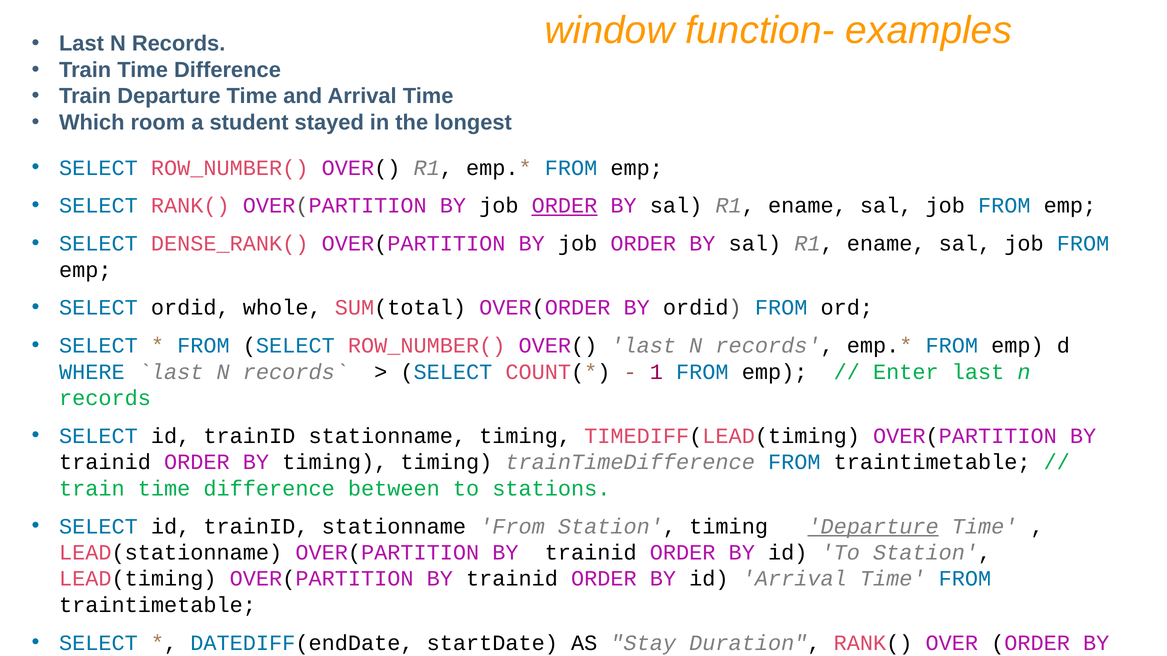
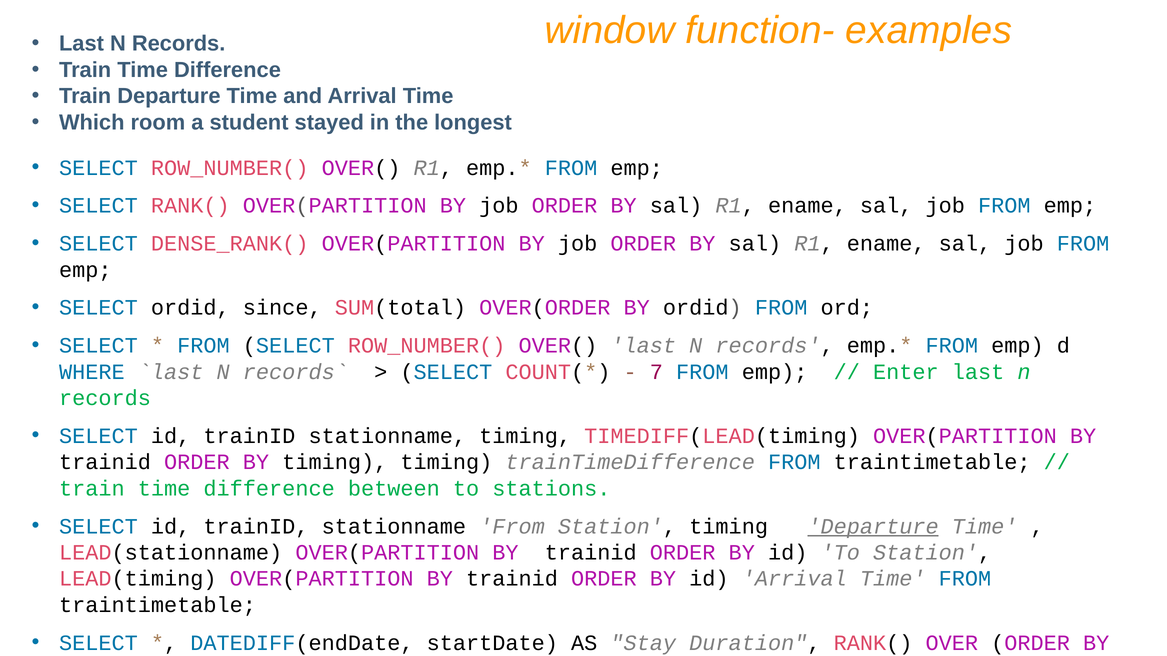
ORDER underline: present -> none (565, 206)
whole: whole -> since (282, 308)
1: 1 -> 7 (656, 372)
